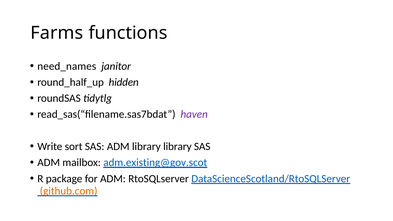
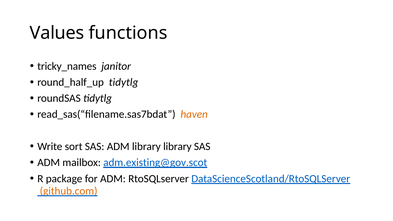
Farms: Farms -> Values (57, 33)
need_names: need_names -> tricky_names (67, 66)
round_half_up hidden: hidden -> tidytlg (124, 82)
haven colour: purple -> orange (194, 114)
